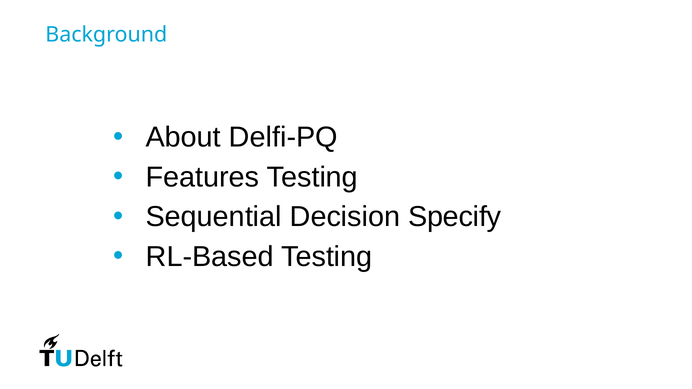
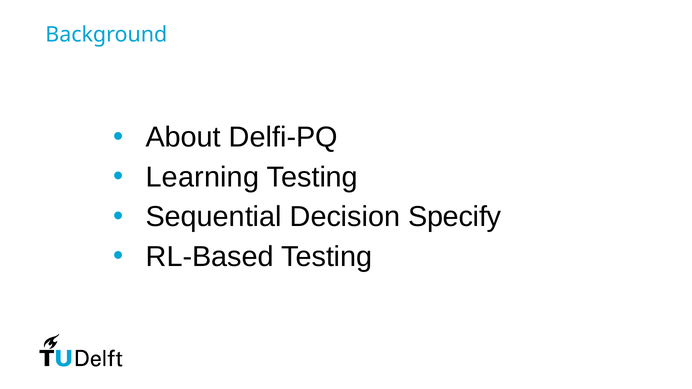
Features: Features -> Learning (202, 177)
